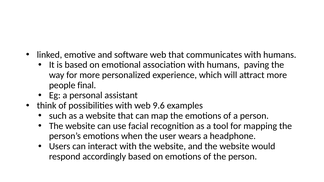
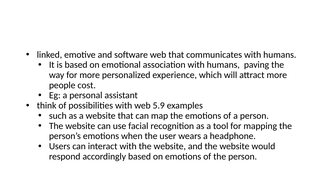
final: final -> cost (87, 85)
9.6: 9.6 -> 5.9 (159, 106)
